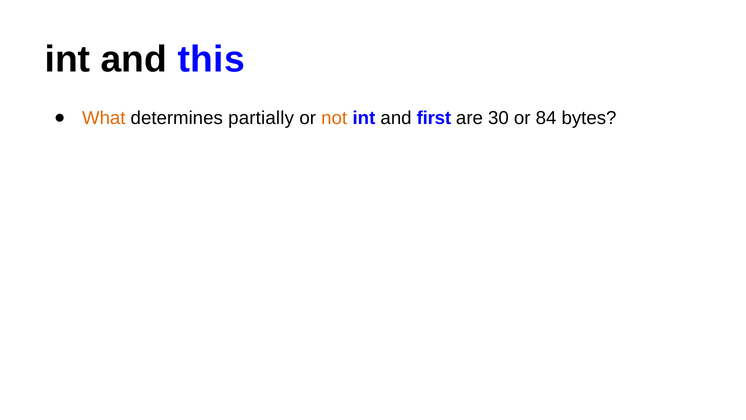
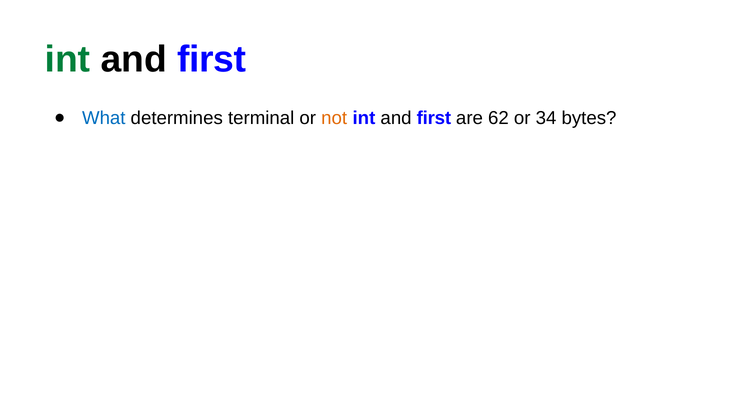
int colour: black -> green (68, 60)
this: this -> first (212, 60)
What colour: orange -> blue (104, 118)
partially: partially -> terminal (261, 118)
30: 30 -> 62 (498, 118)
84: 84 -> 34 (546, 118)
